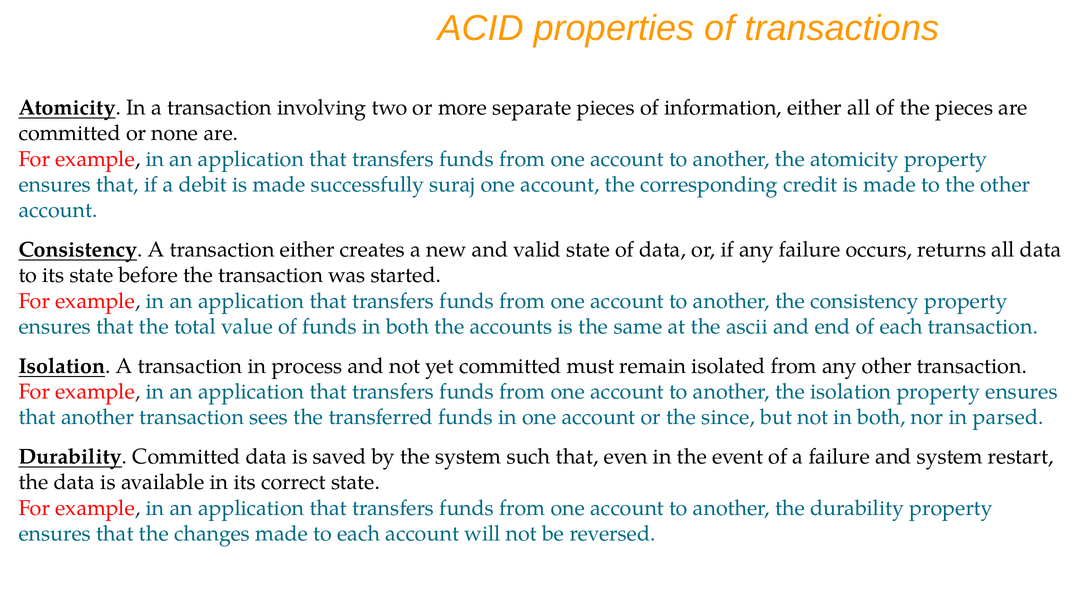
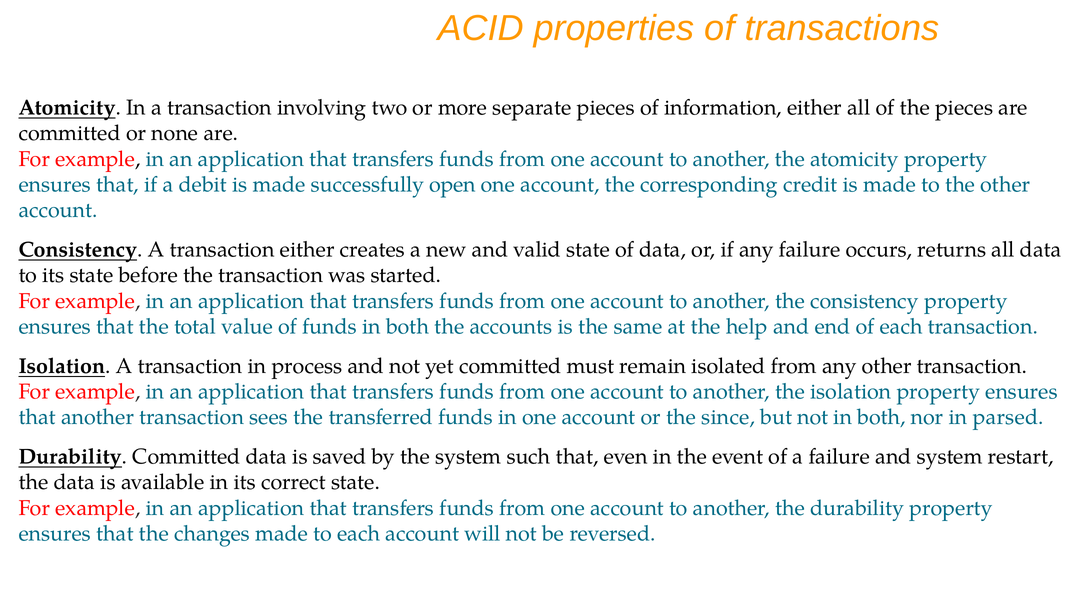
suraj: suraj -> open (453, 185)
ascii: ascii -> help (747, 327)
